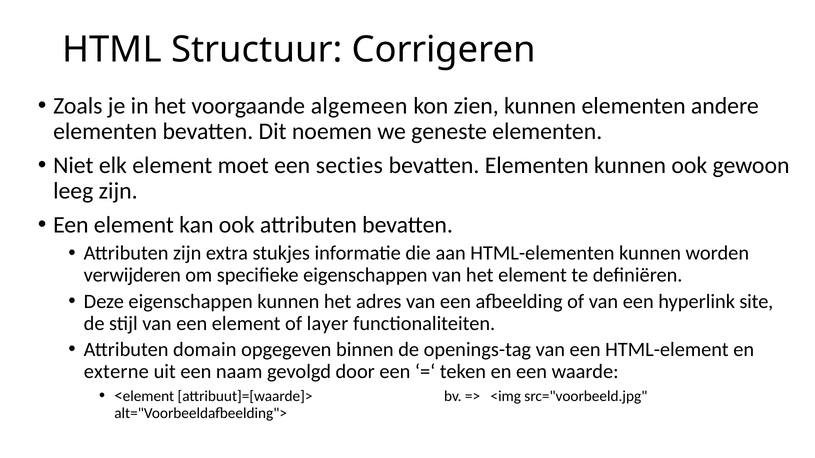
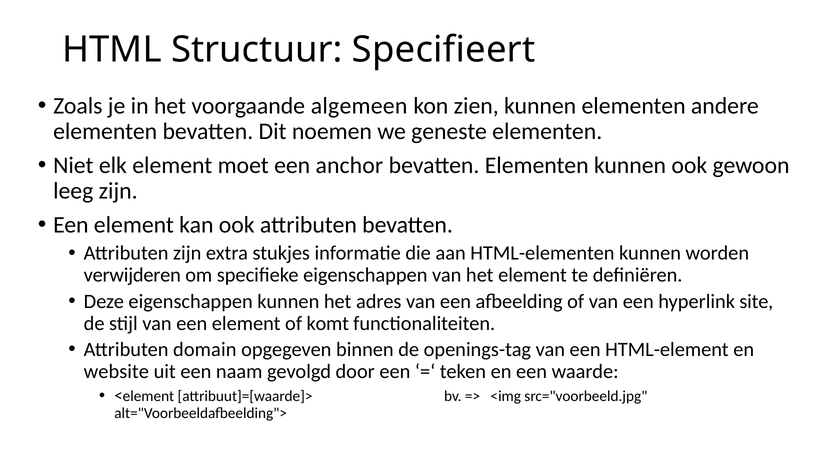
Corrigeren: Corrigeren -> Specifieert (444, 50)
secties: secties -> anchor (349, 166)
layer: layer -> komt (328, 324)
externe: externe -> website (116, 372)
